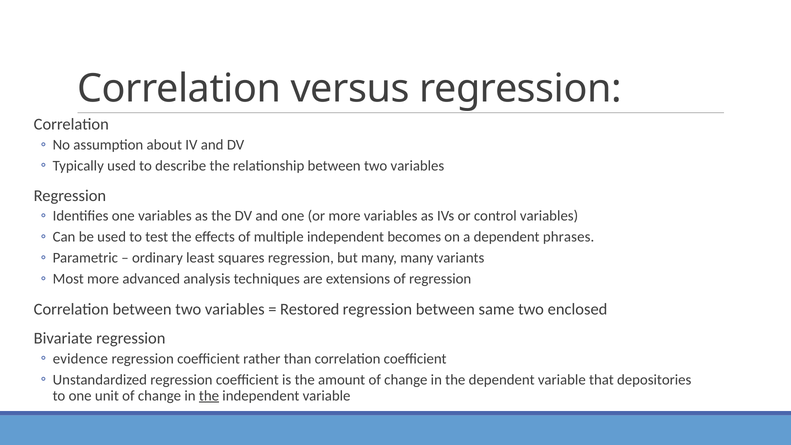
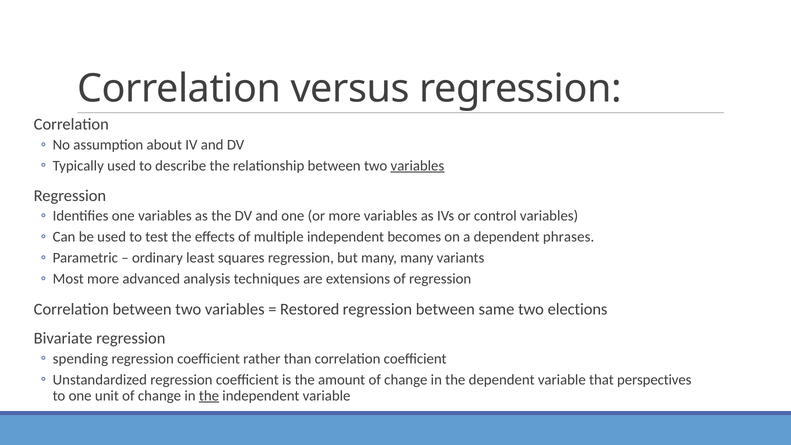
variables underline: none -> present (417, 166)
enclosed: enclosed -> elections (578, 309)
evidence: evidence -> spending (80, 359)
depositories: depositories -> perspectives (654, 380)
